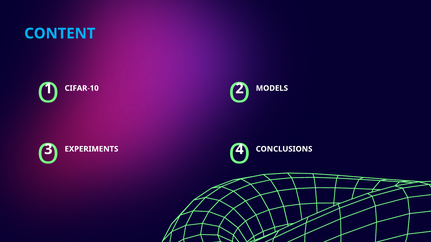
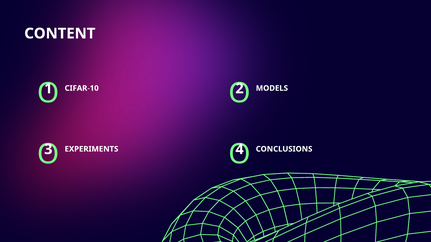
CONTENT colour: light blue -> white (60, 34)
